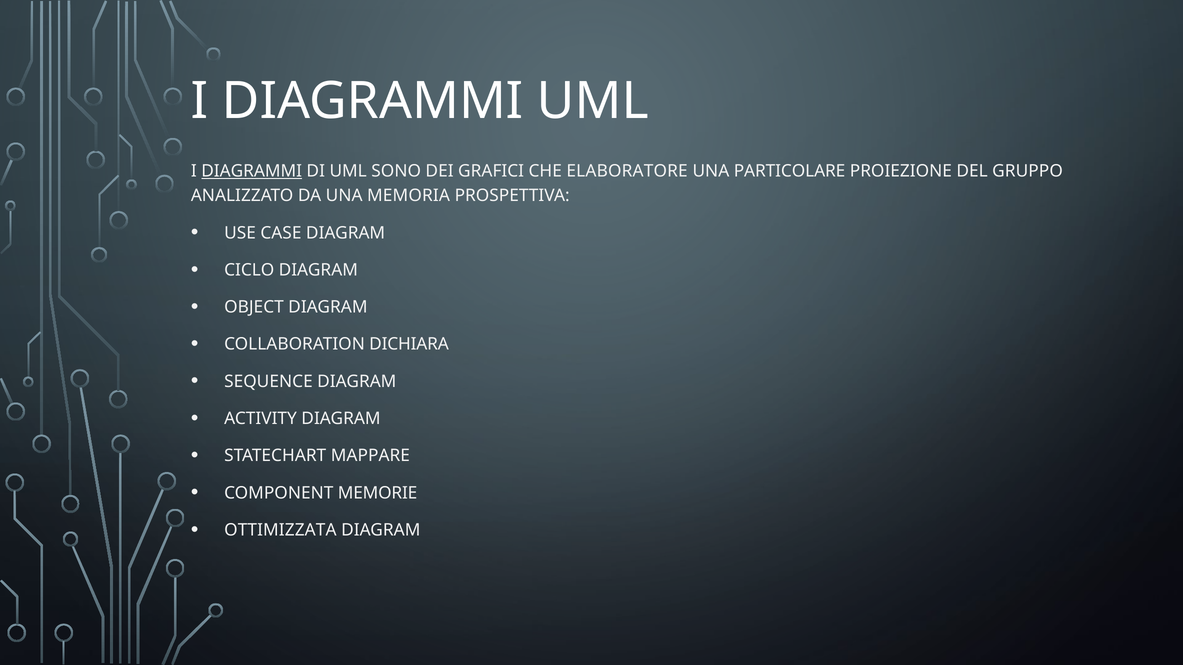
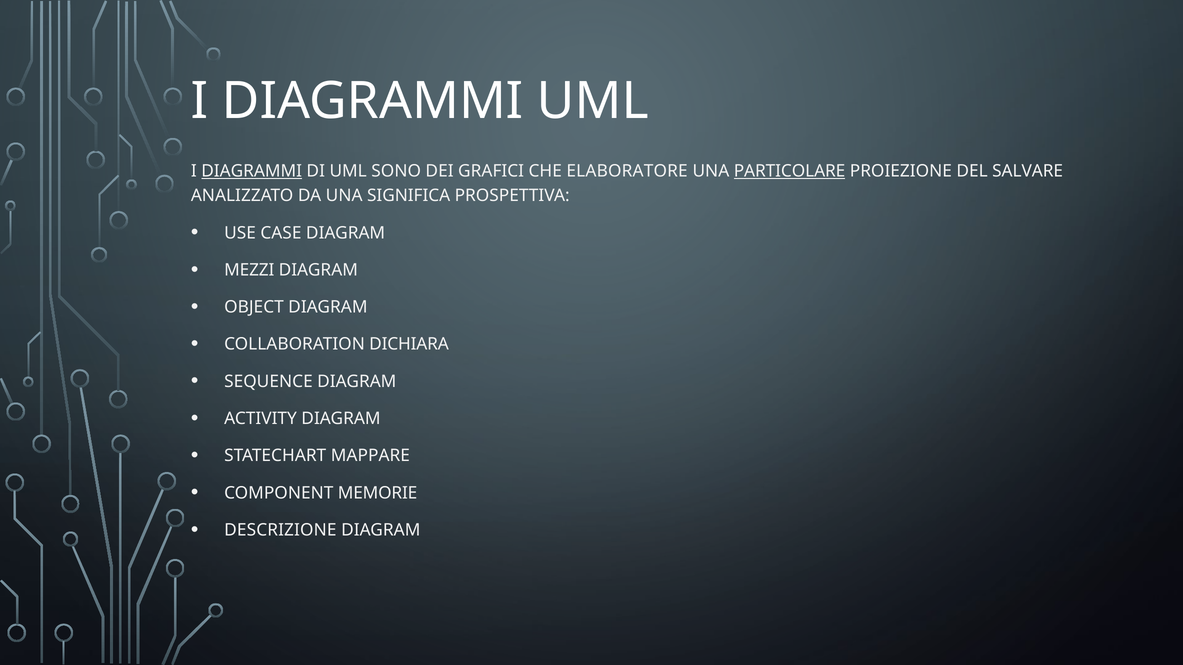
PARTICOLARE underline: none -> present (790, 171)
GRUPPO: GRUPPO -> SALVARE (1028, 171)
MEMORIA: MEMORIA -> SIGNIFICA (409, 196)
CICLO: CICLO -> MEZZI (249, 270)
OTTIMIZZATA: OTTIMIZZATA -> DESCRIZIONE (280, 530)
